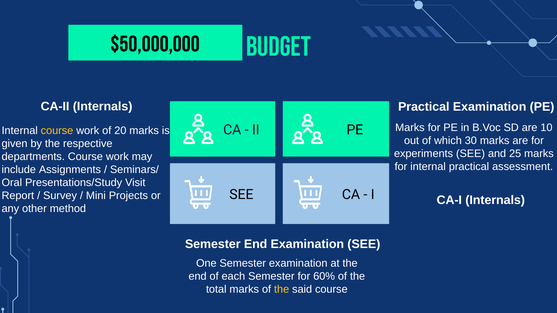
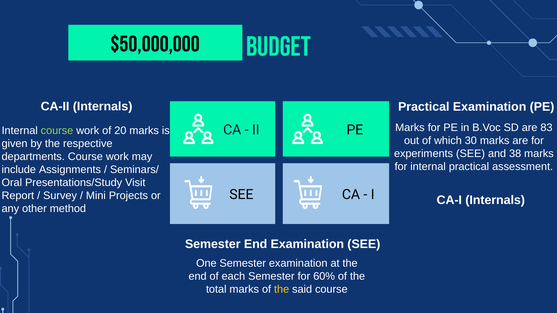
10: 10 -> 83 (546, 128)
course colour: yellow -> light green (57, 131)
25: 25 -> 38 (515, 154)
